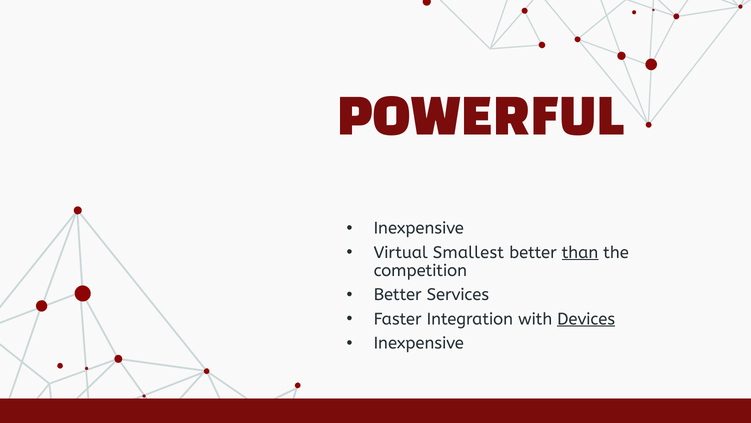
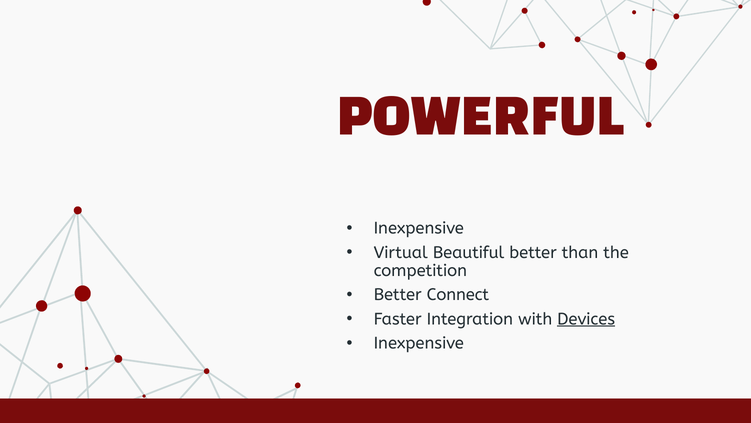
Smallest: Smallest -> Beautiful (469, 252)
than underline: present -> none (580, 252)
Services: Services -> Connect (458, 294)
